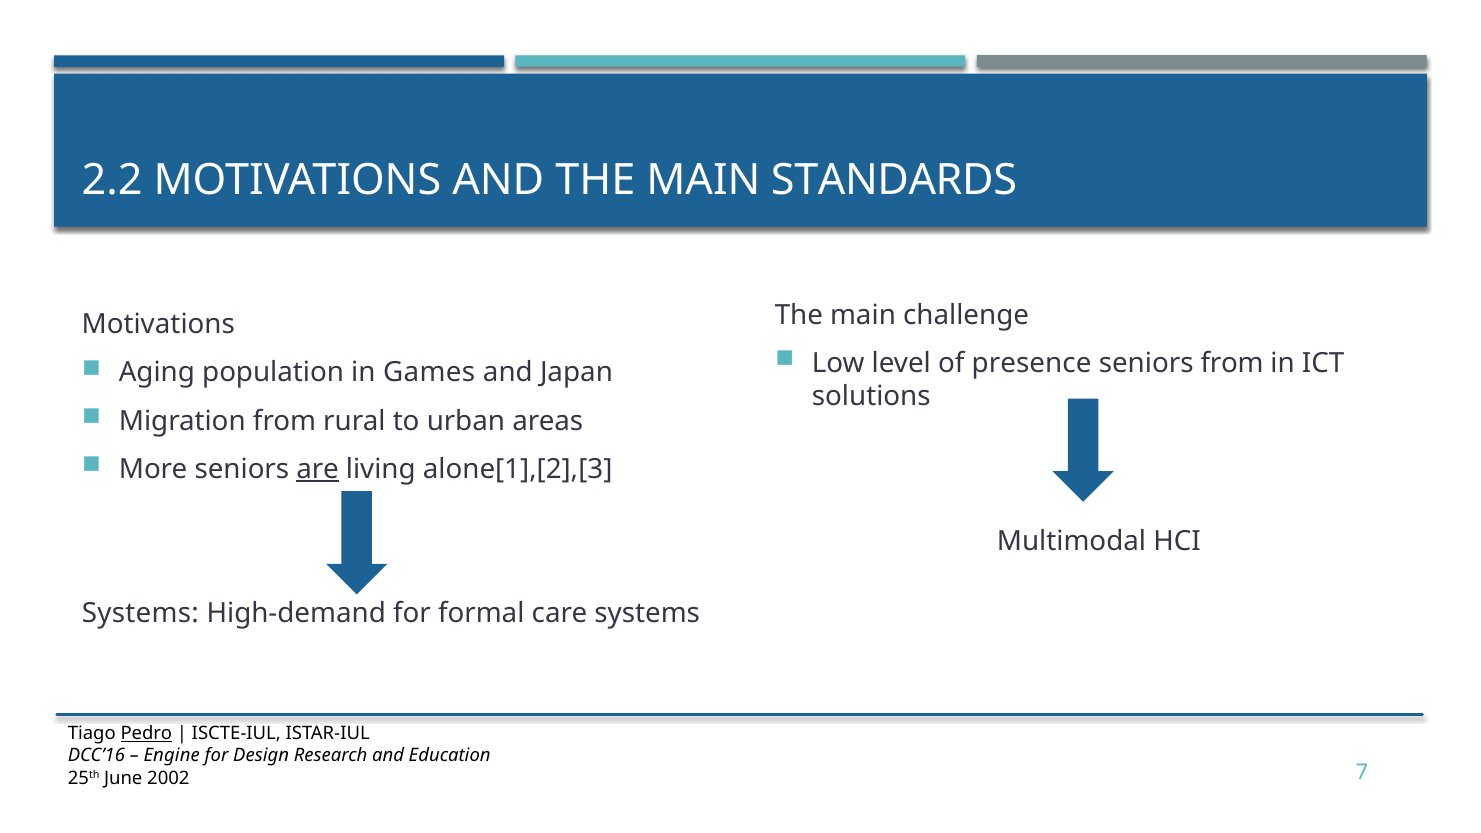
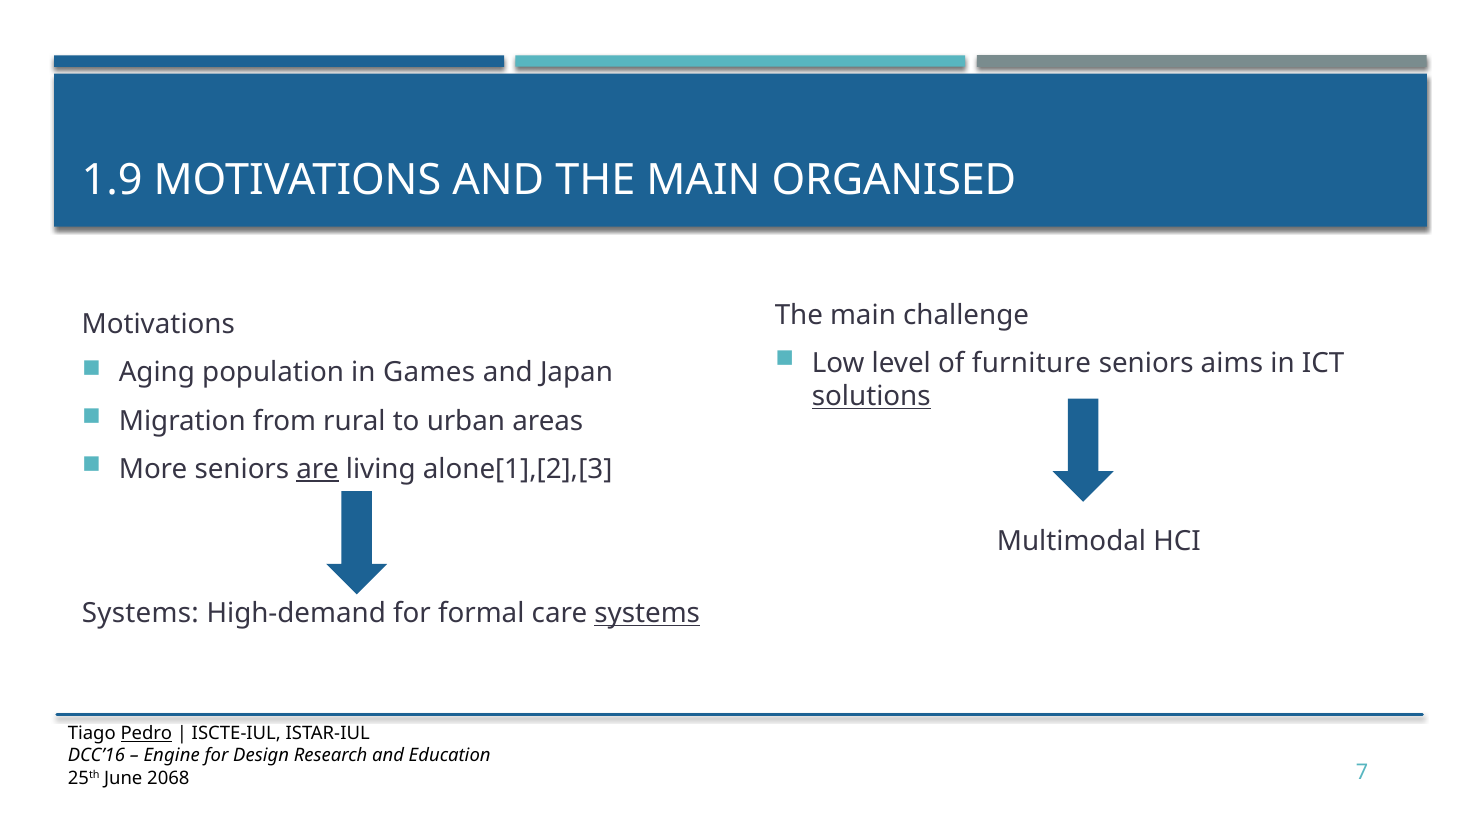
2.2: 2.2 -> 1.9 (112, 180)
STANDARDS: STANDARDS -> ORGANISED (894, 180)
presence: presence -> furniture (1031, 363)
seniors from: from -> aims (1232, 363)
solutions underline: none -> present (871, 397)
systems underline: none -> present (647, 614)
2002: 2002 -> 2068 (168, 778)
